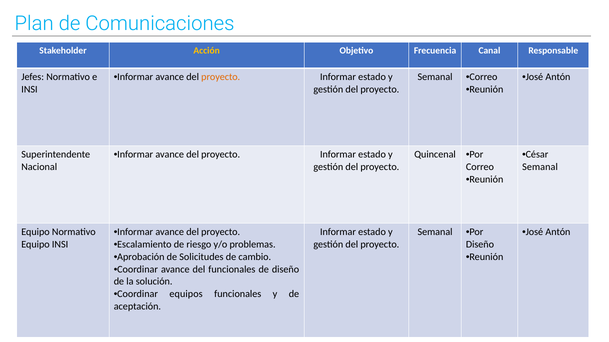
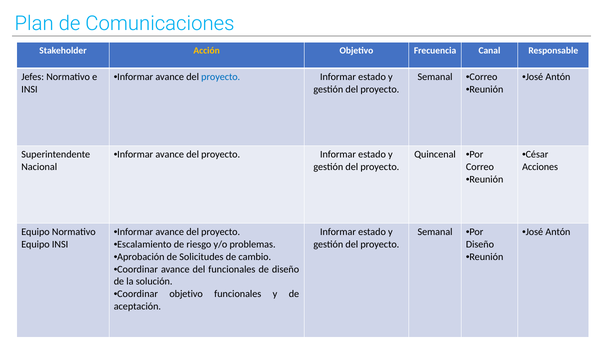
proyecto colour: orange -> blue (221, 77)
Semanal: Semanal -> Acciones (540, 167)
Coordinar equipos: equipos -> objetivo (186, 294)
